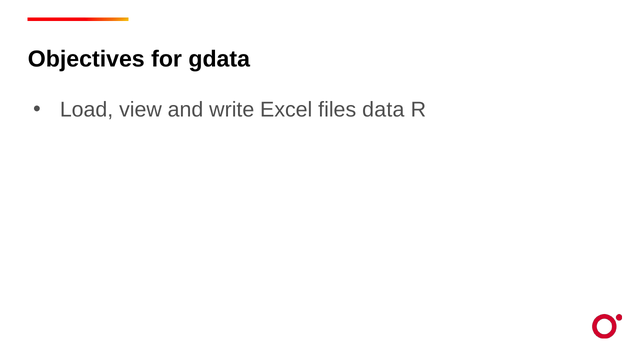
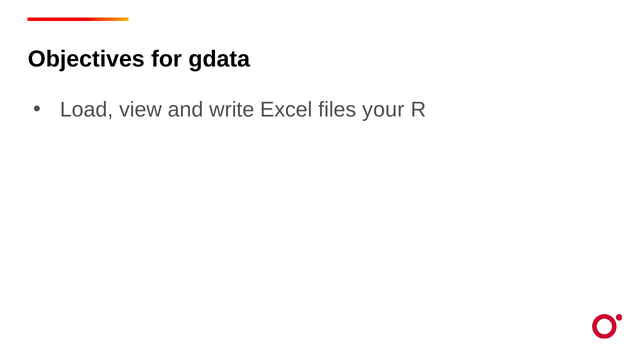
data: data -> your (383, 110)
